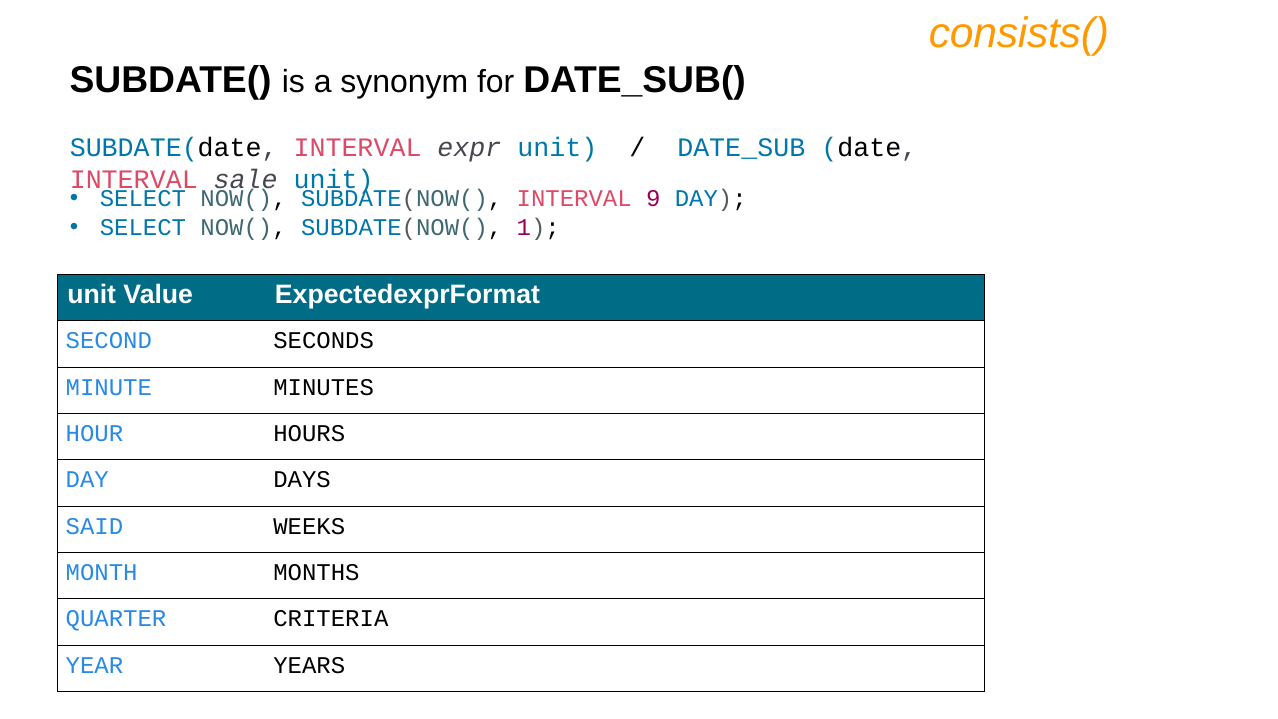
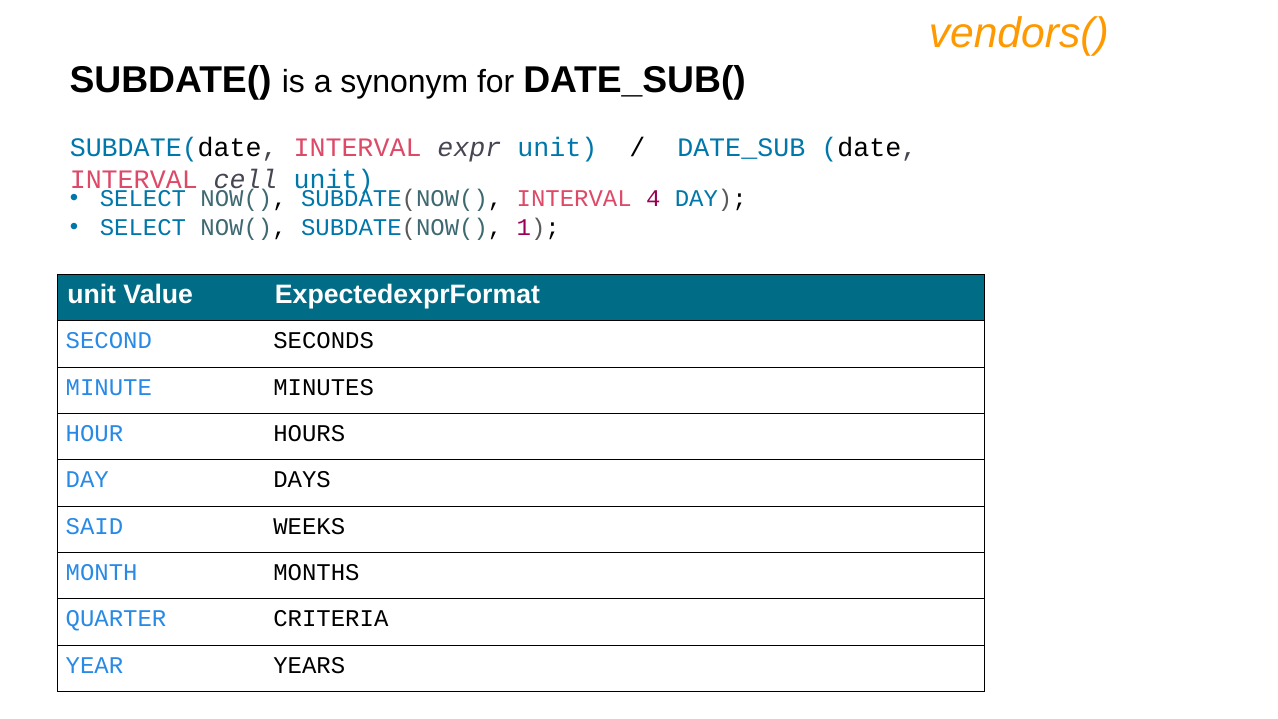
consists(: consists( -> vendors( (1019, 33)
sale: sale -> cell (246, 180)
9: 9 -> 4 (653, 199)
